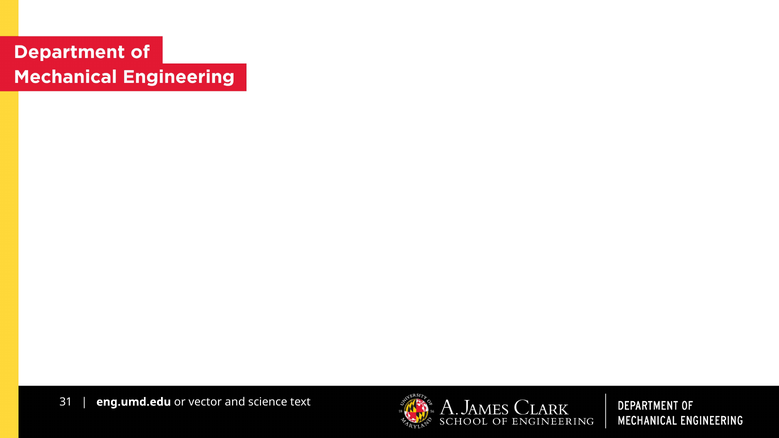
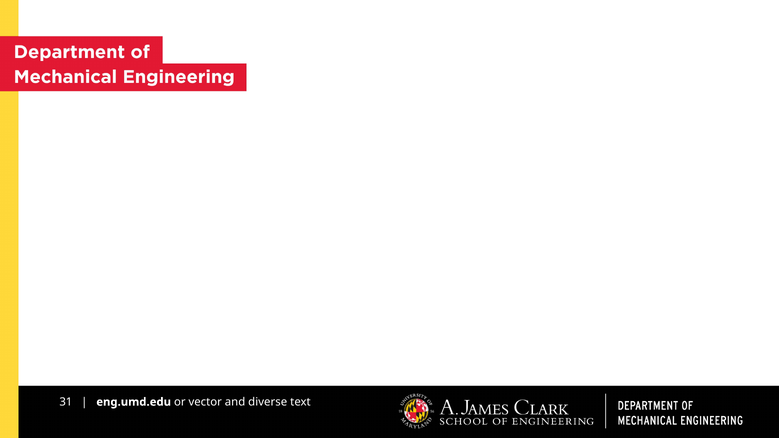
science: science -> diverse (268, 402)
